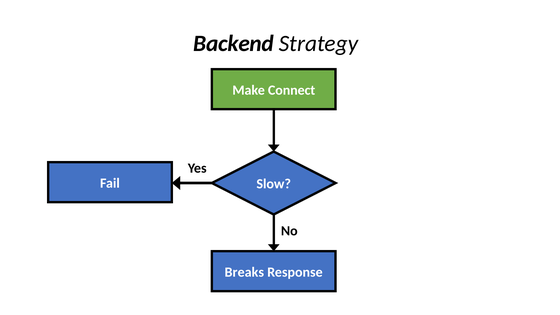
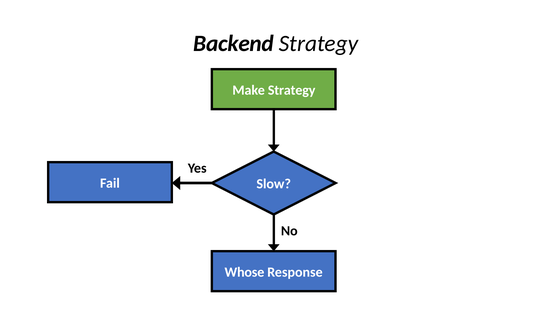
Make Connect: Connect -> Strategy (292, 90)
Breaks: Breaks -> Whose (244, 272)
